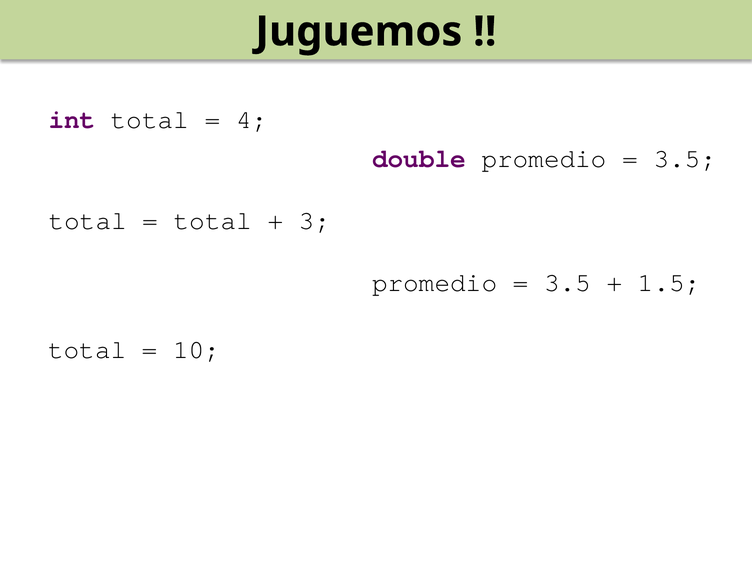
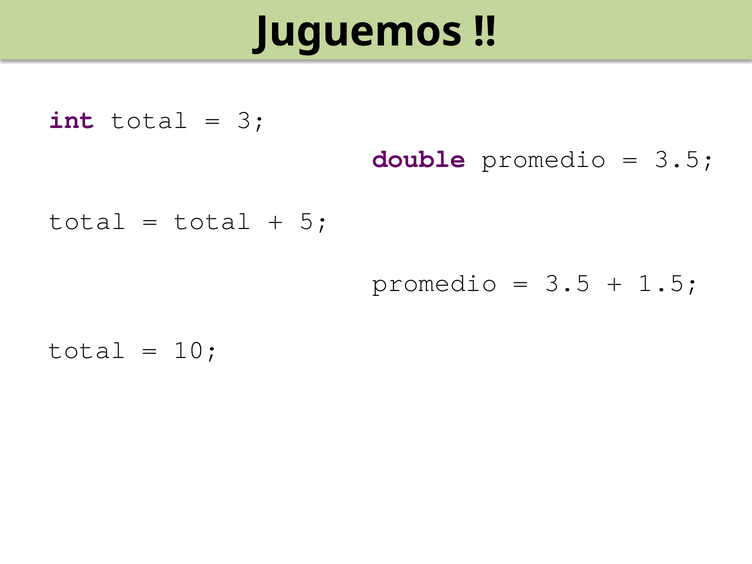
4: 4 -> 3 (252, 119)
3: 3 -> 5 (315, 220)
